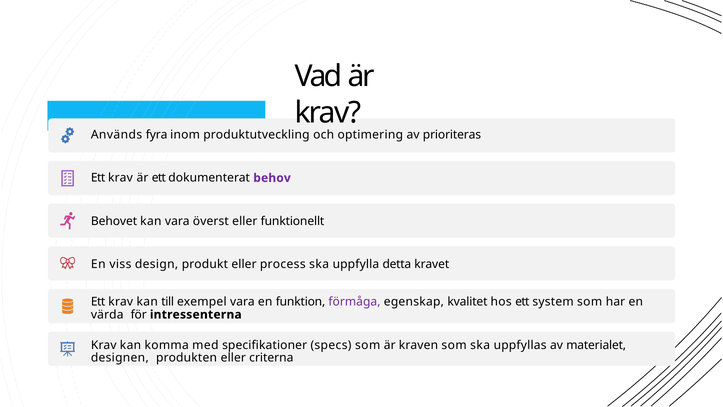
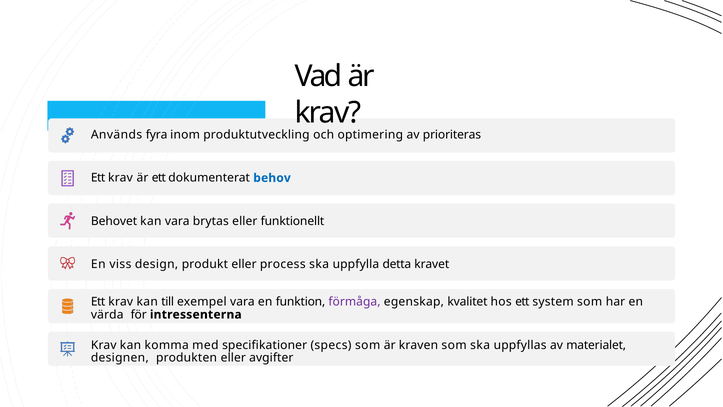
behov colour: purple -> blue (272, 178)
överst: överst -> brytas (211, 221)
criterna: criterna -> avgifter (271, 358)
